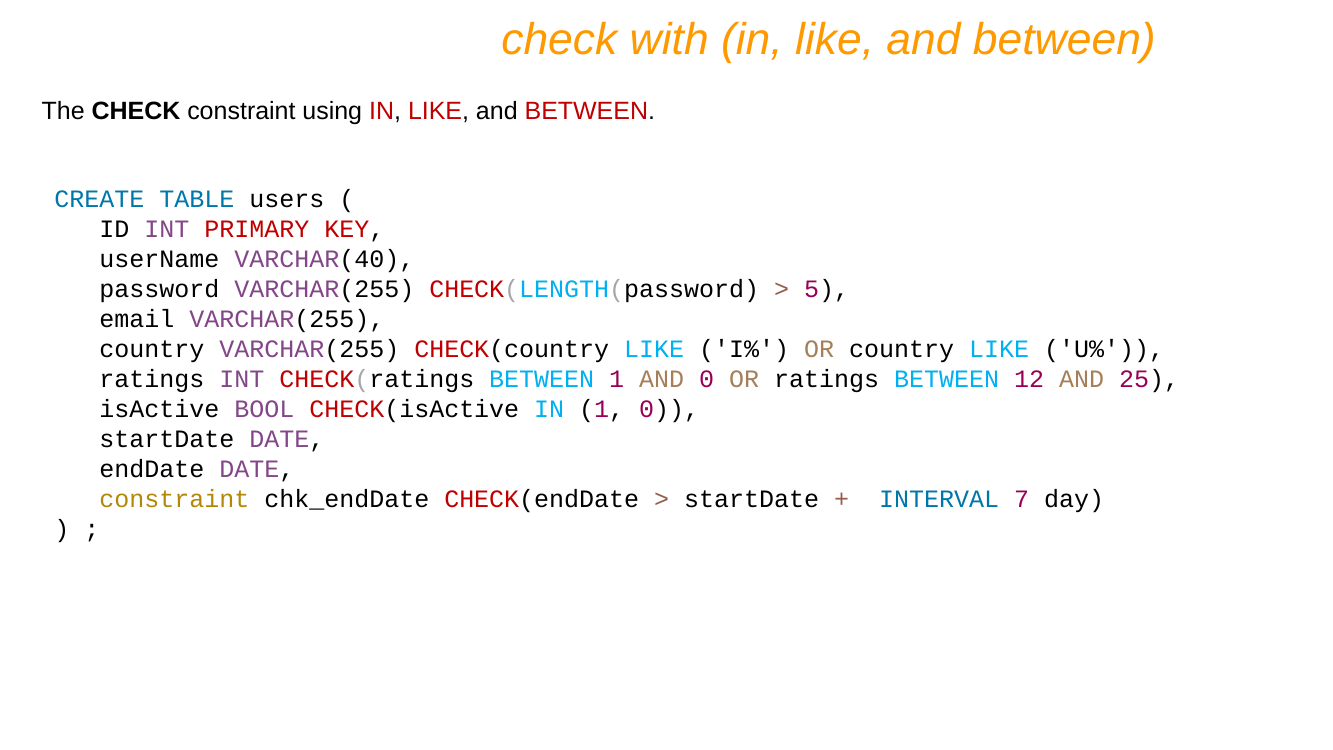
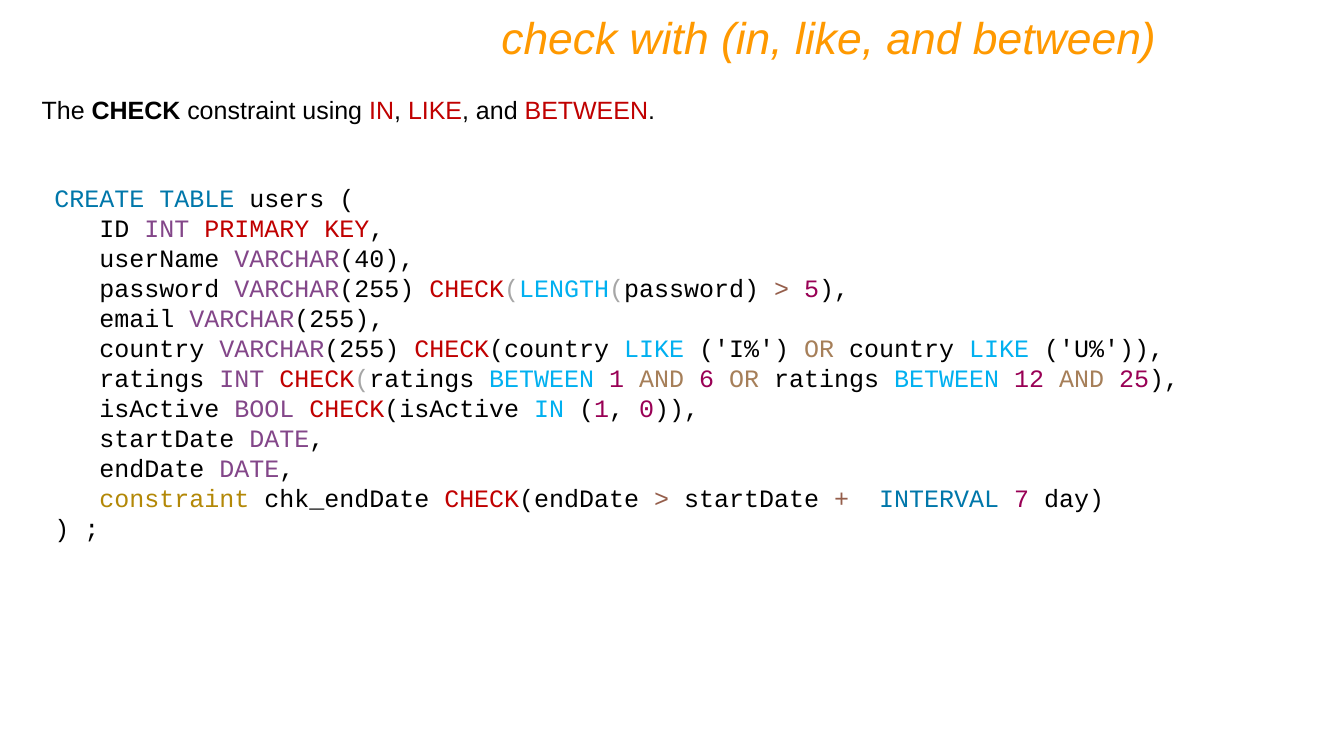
AND 0: 0 -> 6 (707, 380)
